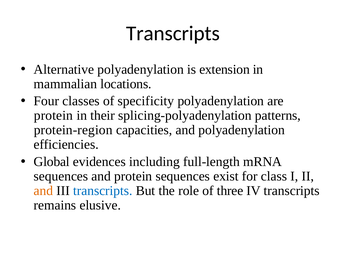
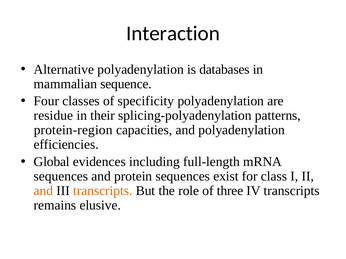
Transcripts: Transcripts -> Interaction (173, 33)
extension: extension -> databases (225, 69)
locations: locations -> sequence (126, 84)
protein: protein -> residue (53, 116)
transcripts colour: blue -> orange (103, 191)
